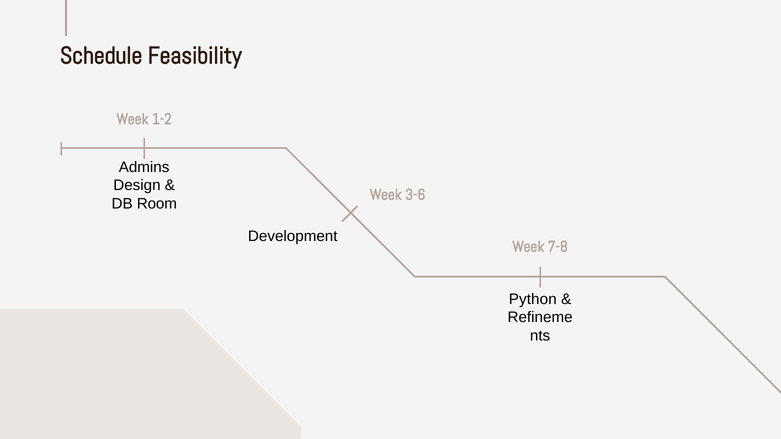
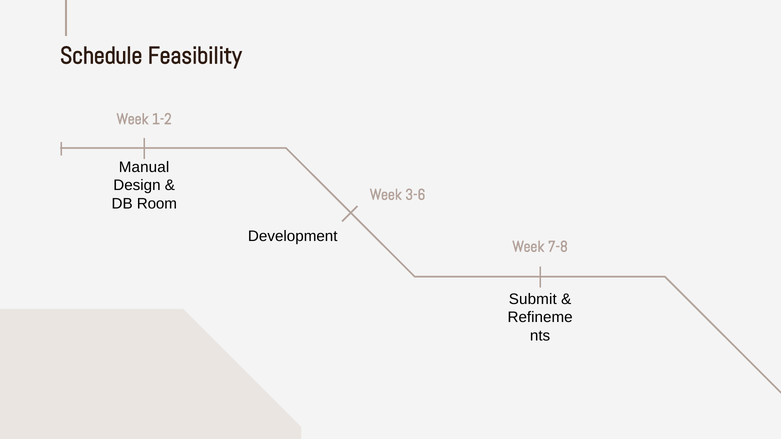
Admins: Admins -> Manual (144, 167)
Python: Python -> Submit (533, 299)
